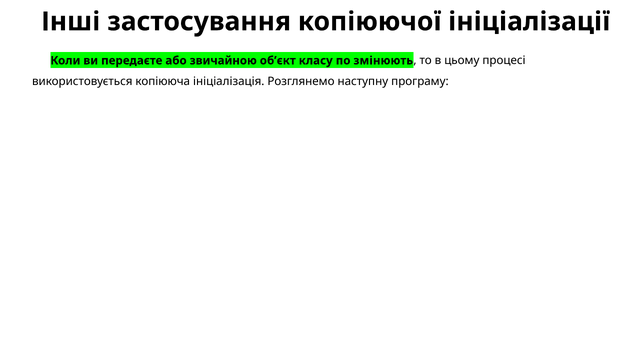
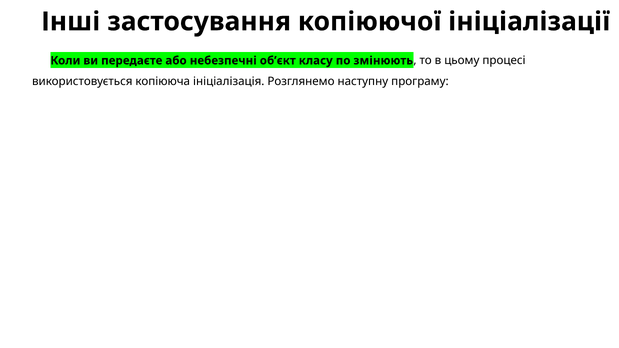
звичайною: звичайною -> небезпечні (223, 61)
